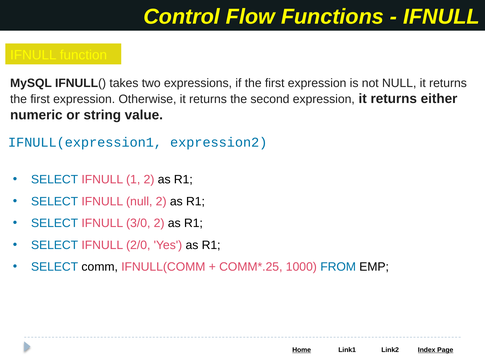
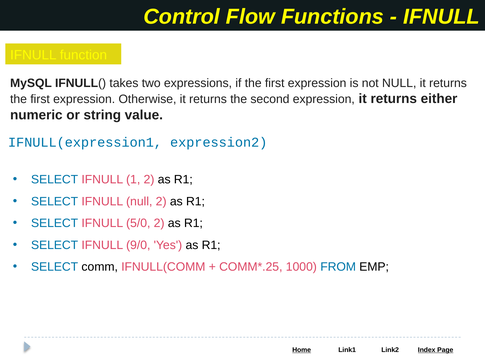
3/0: 3/0 -> 5/0 (138, 223)
2/0: 2/0 -> 9/0 (138, 245)
